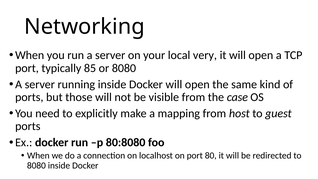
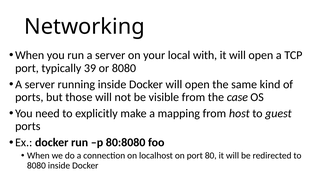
very: very -> with (205, 55)
85: 85 -> 39 (90, 68)
